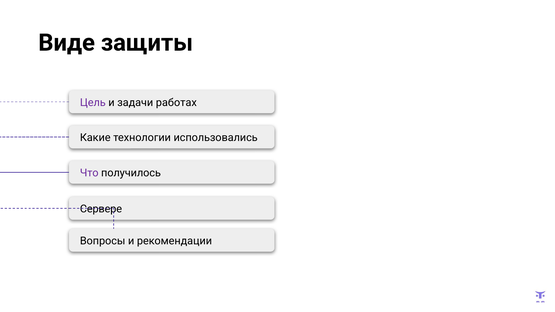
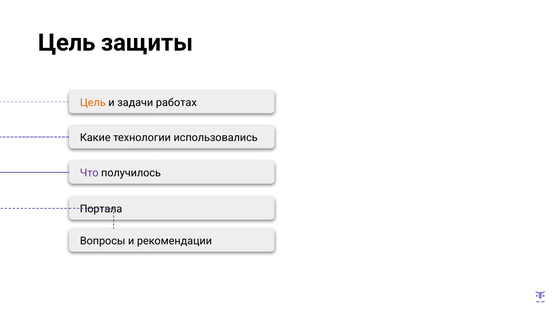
Виде: Виде -> Цель (67, 43)
Цель colour: purple -> orange (93, 103)
Сервере: Сервере -> Портала (101, 209)
